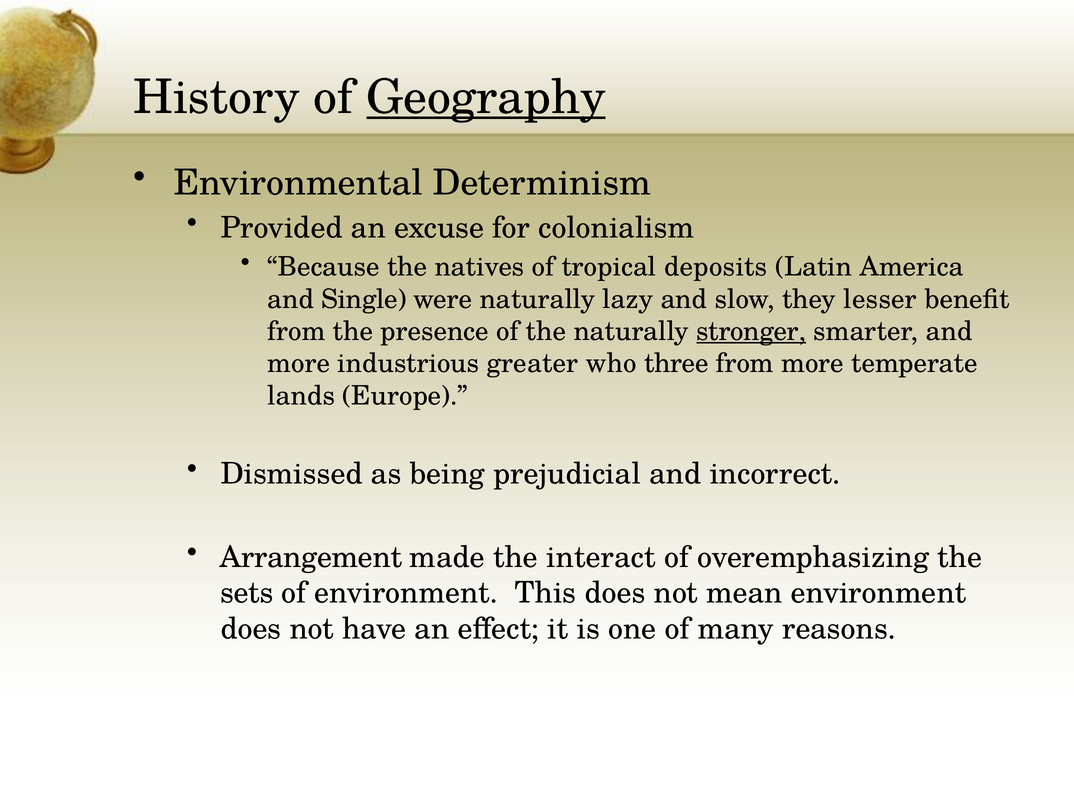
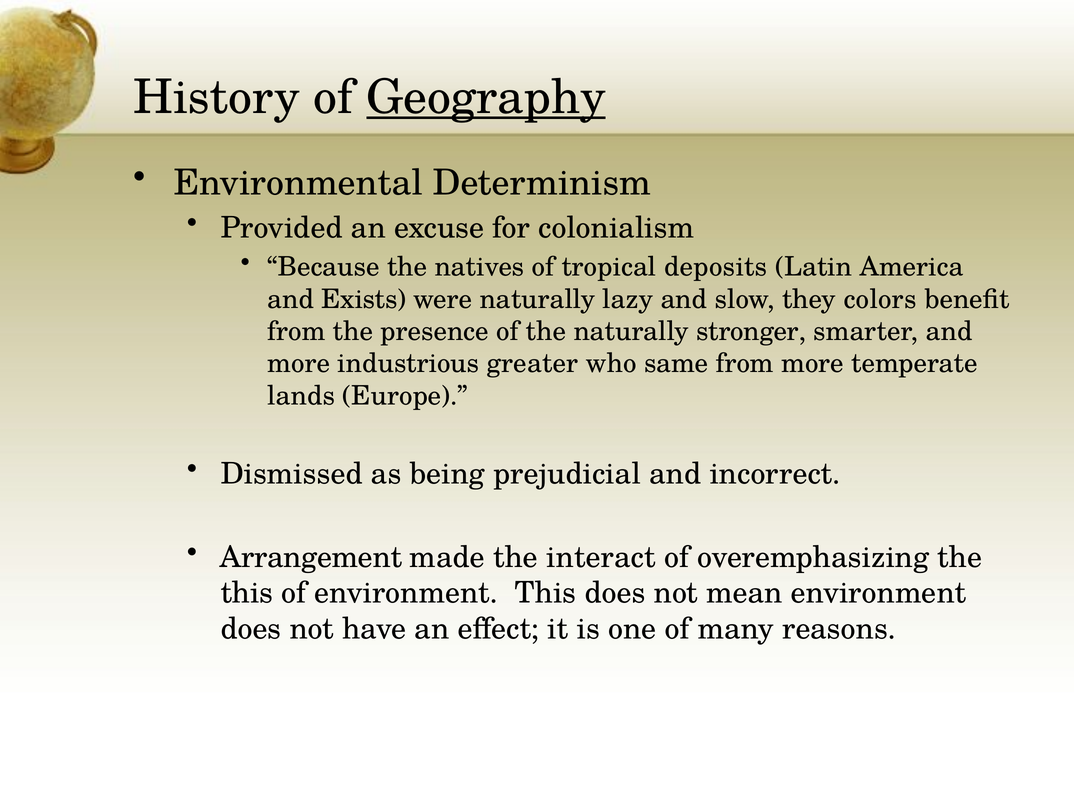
Single: Single -> Exists (364, 299)
lesser: lesser -> colors (880, 299)
stronger underline: present -> none (751, 331)
three: three -> same (676, 363)
sets: sets -> this (247, 593)
